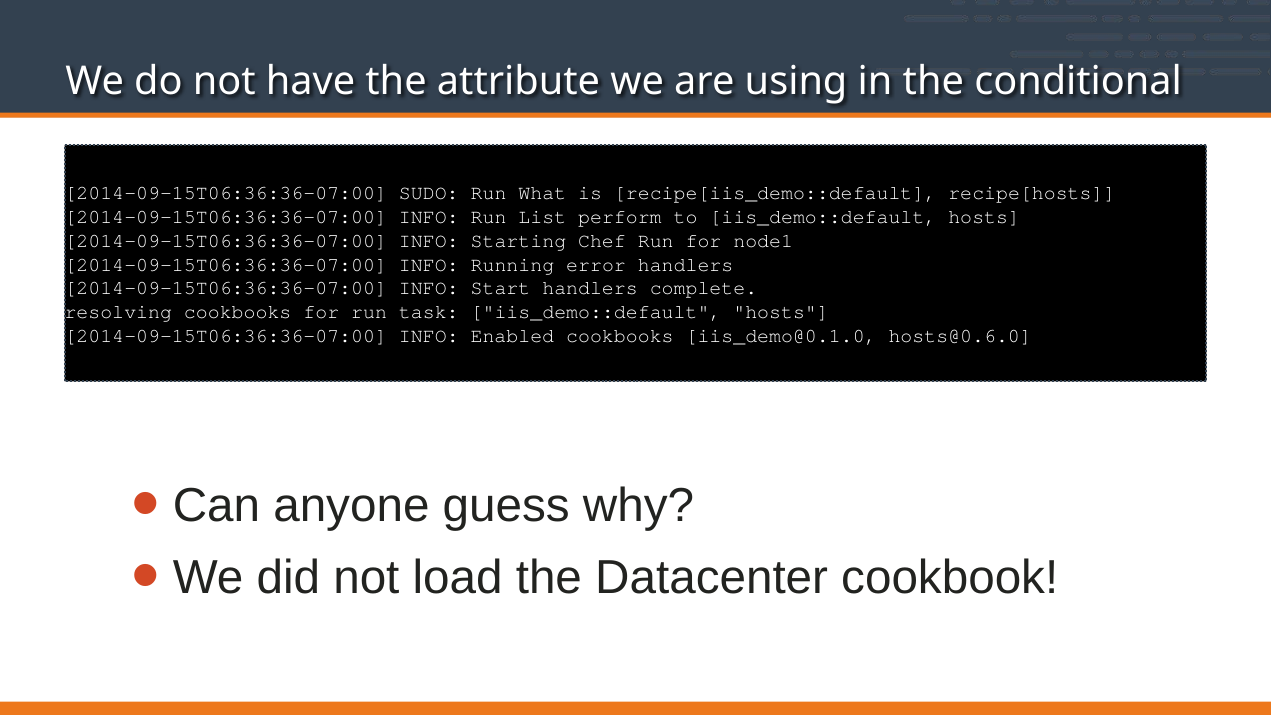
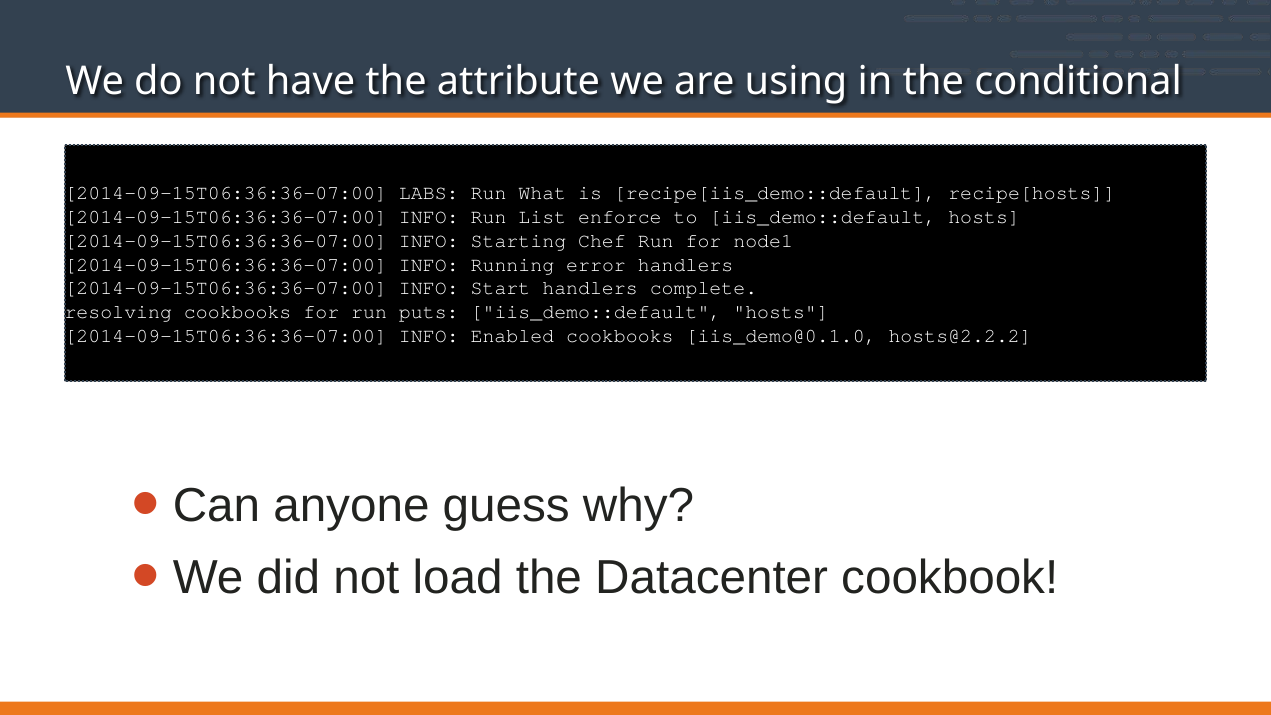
SUDO: SUDO -> LABS (429, 193)
perform: perform -> enforce (620, 217)
task: task -> puts (429, 312)
hosts@0.6.0: hosts@0.6.0 -> hosts@2.2.2 (960, 336)
